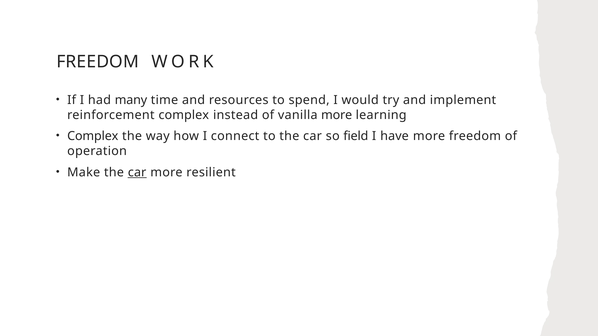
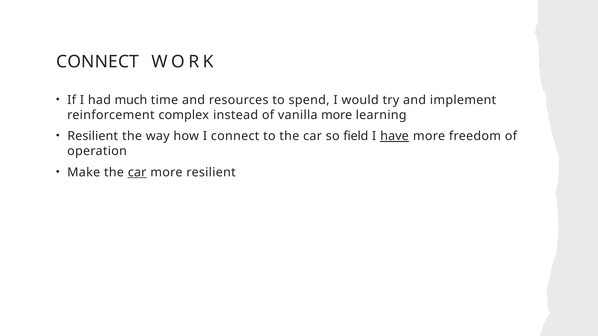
FREEDOM: FREEDOM -> CONNECT (98, 62)
many: many -> much (131, 100)
Complex: Complex -> Resilient (93, 136)
have underline: none -> present (395, 136)
